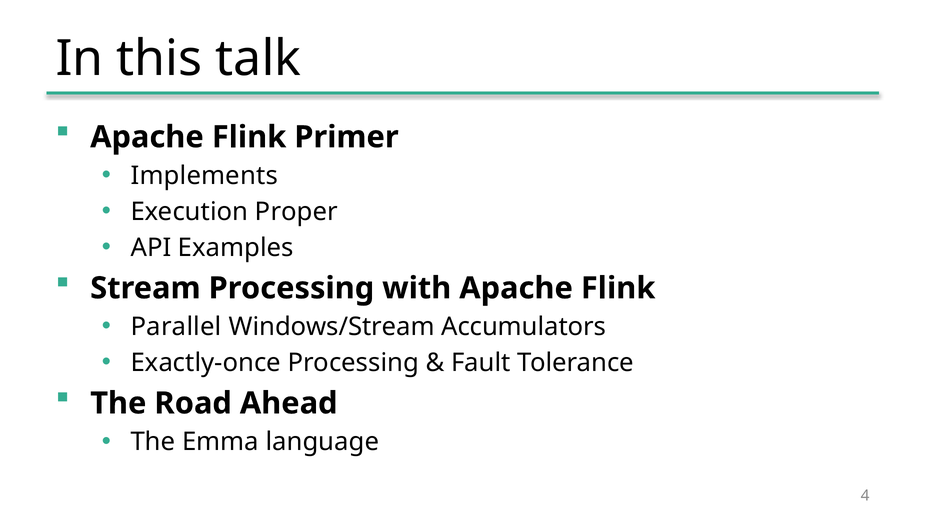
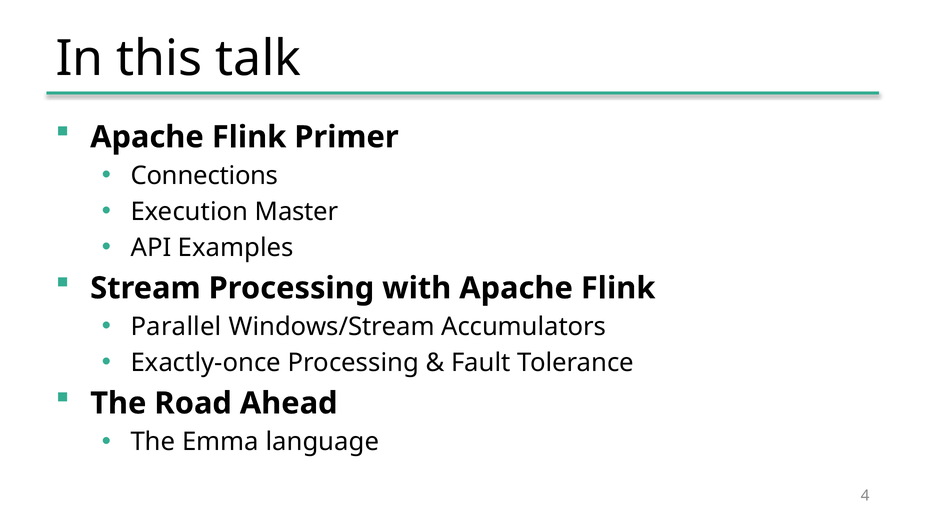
Implements: Implements -> Connections (204, 176)
Proper: Proper -> Master (297, 212)
